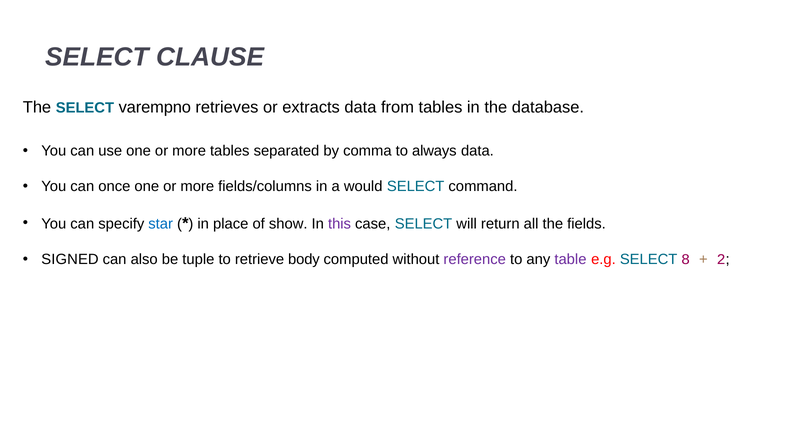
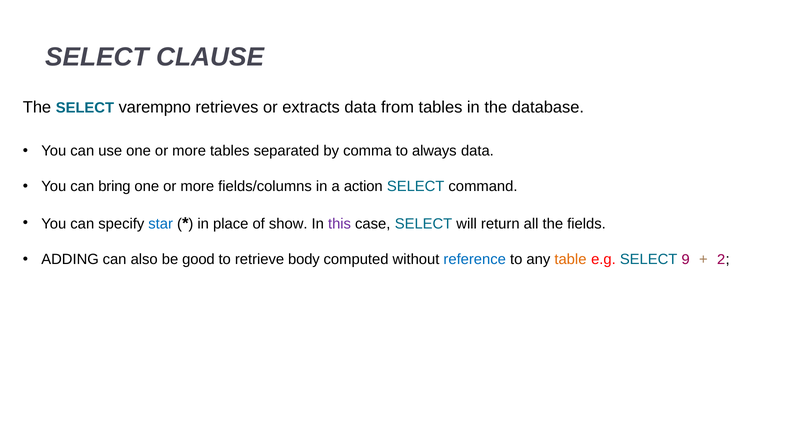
once: once -> bring (114, 186)
would: would -> action (363, 186)
SIGNED: SIGNED -> ADDING (70, 259)
tuple: tuple -> good (198, 259)
reference colour: purple -> blue (475, 259)
table colour: purple -> orange (570, 259)
8: 8 -> 9 (686, 259)
